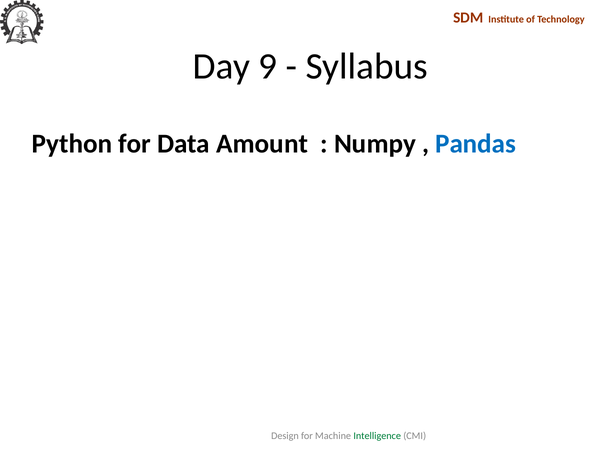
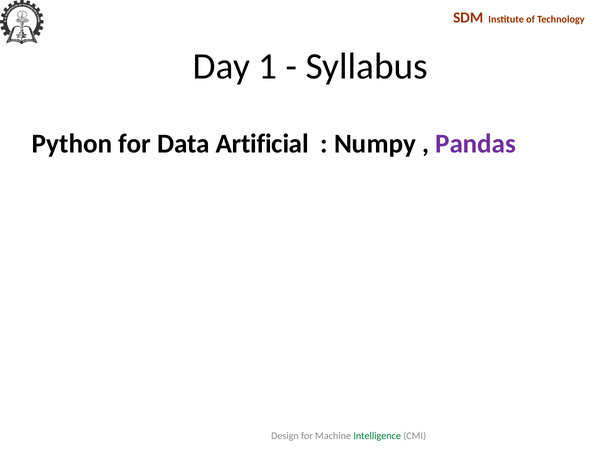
9: 9 -> 1 (268, 66)
Amount: Amount -> Artificial (262, 143)
Pandas colour: blue -> purple (476, 143)
